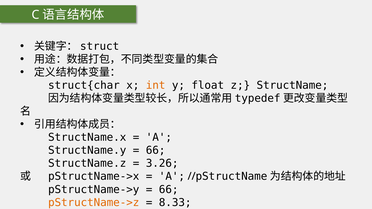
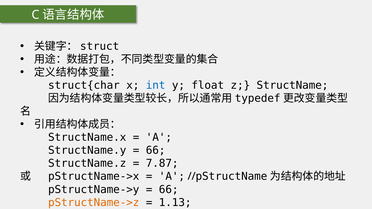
int colour: orange -> blue (156, 85)
3.26: 3.26 -> 7.87 (162, 164)
8.33: 8.33 -> 1.13 (175, 203)
